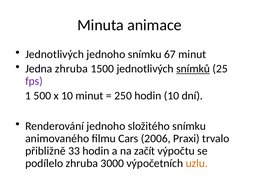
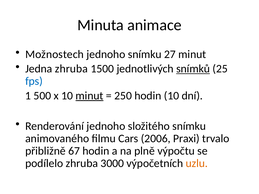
Jednotlivých: Jednotlivých -> Možnostech (55, 54)
67: 67 -> 27 (170, 54)
fps colour: purple -> blue (34, 81)
minut underline: none -> present (89, 96)
33: 33 -> 67 (74, 151)
začít: začít -> plně (144, 151)
